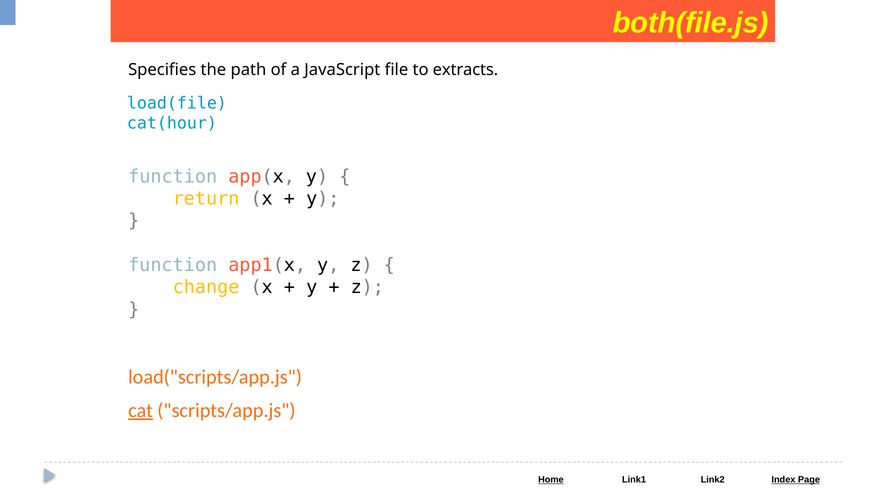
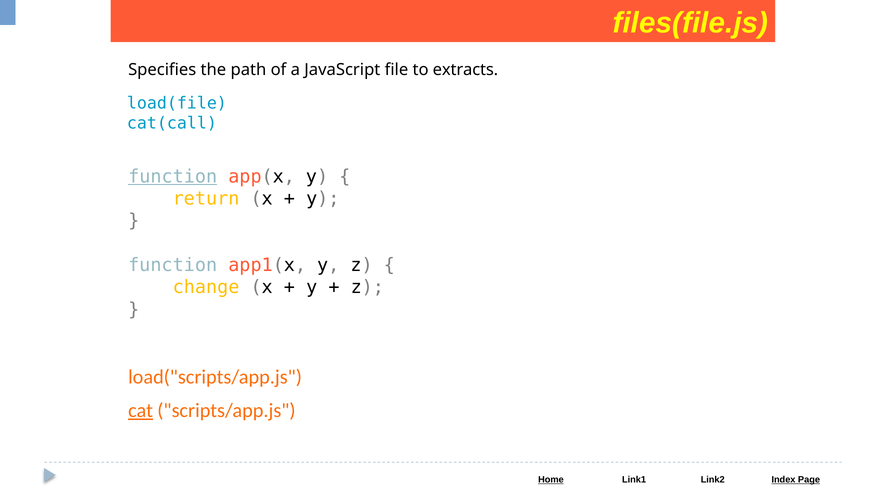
both(file.js: both(file.js -> files(file.js (690, 23)
cat(hour: cat(hour -> cat(call (172, 123)
function underline: none -> present (173, 176)
